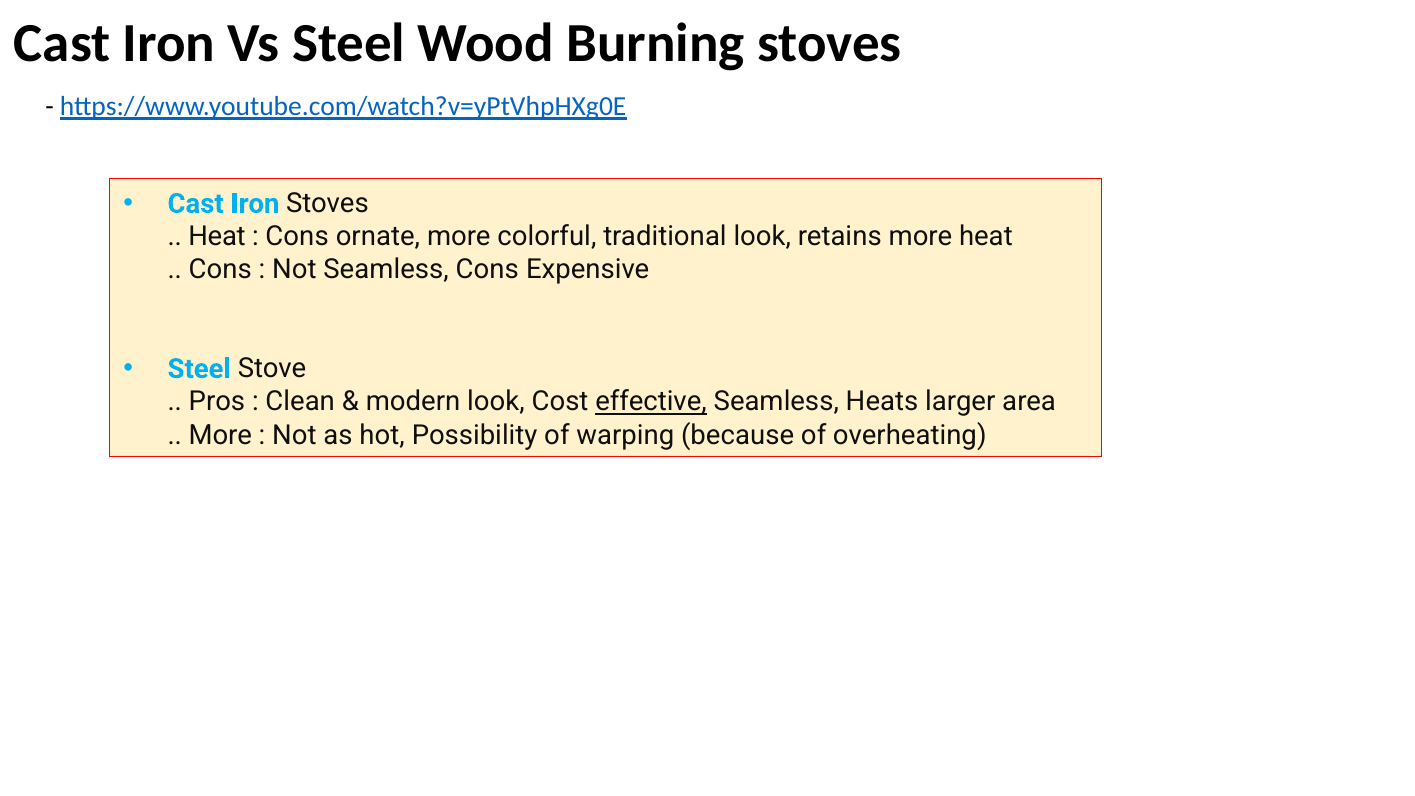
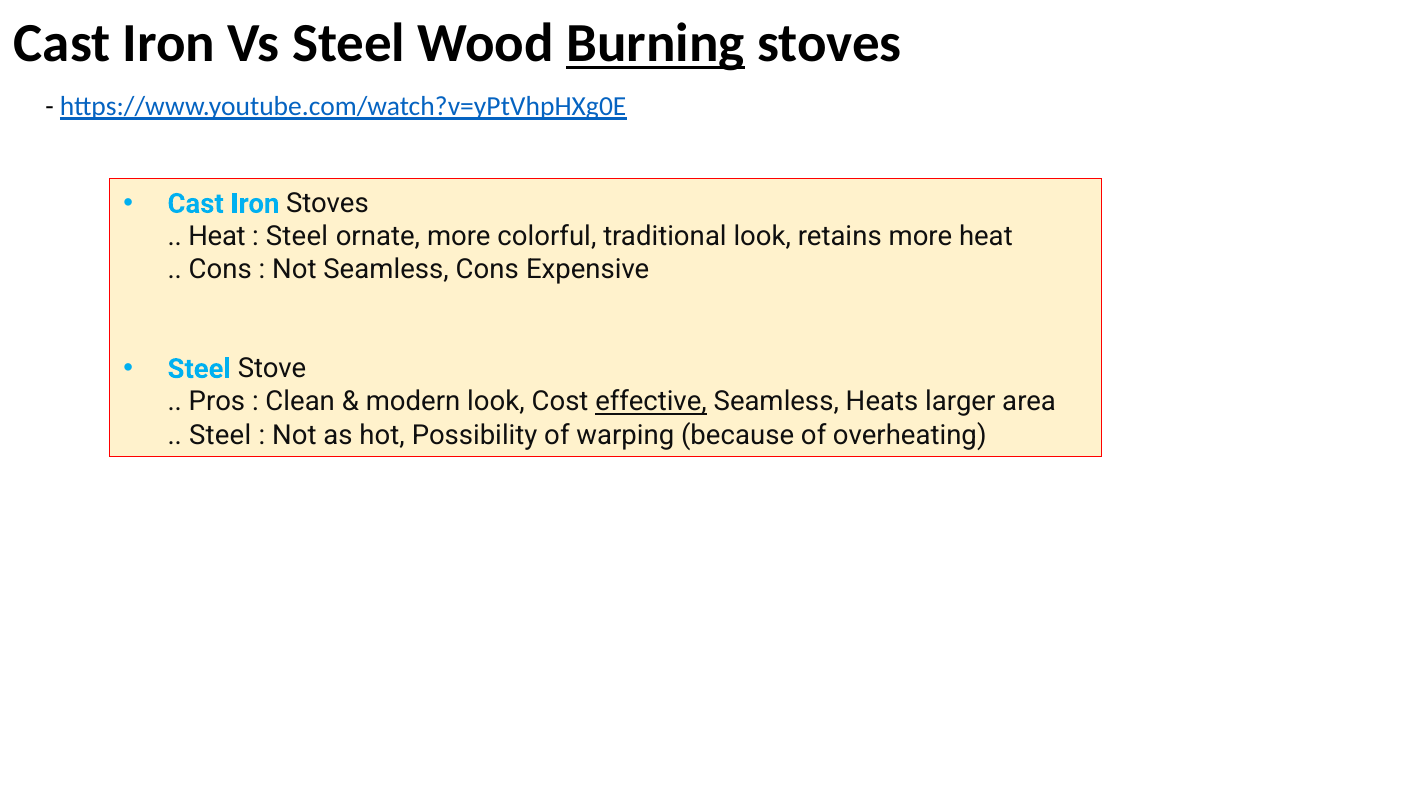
Burning underline: none -> present (656, 44)
Cons: Cons -> Steel (297, 237)
More: More -> Steel (220, 435)
